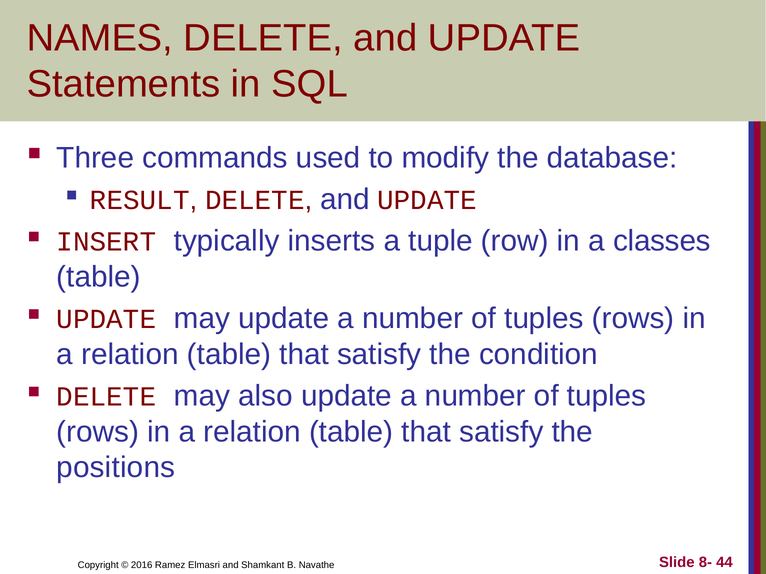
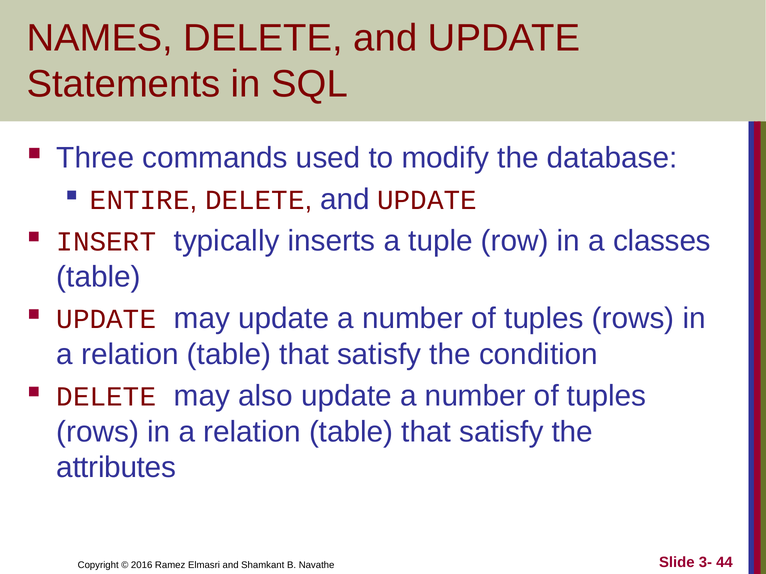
RESULT: RESULT -> ENTIRE (140, 200)
positions: positions -> attributes (116, 468)
8-: 8- -> 3- (705, 563)
